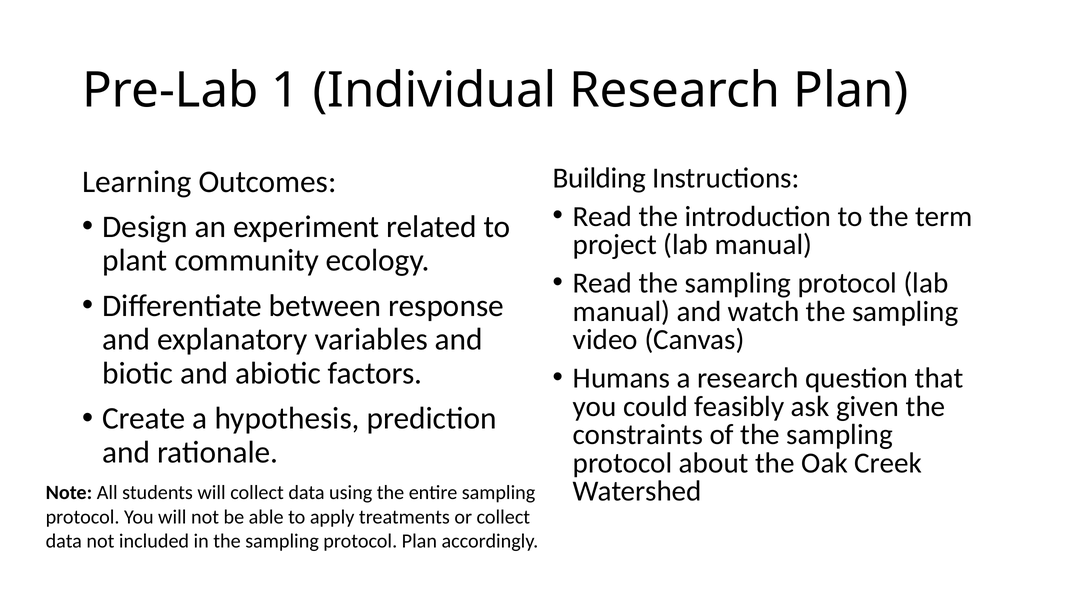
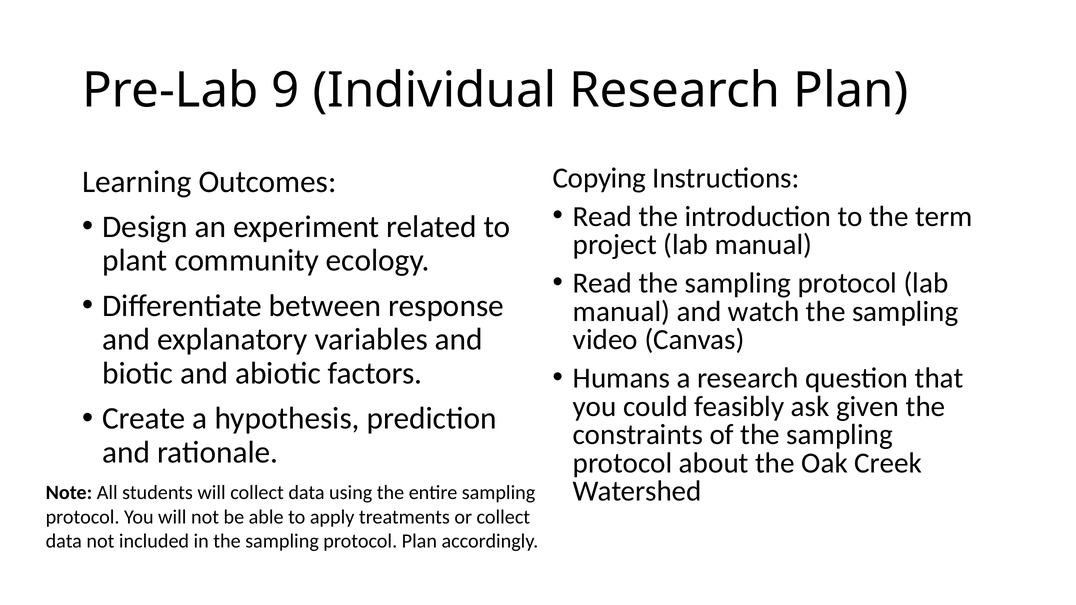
1: 1 -> 9 (286, 90)
Building: Building -> Copying (599, 178)
